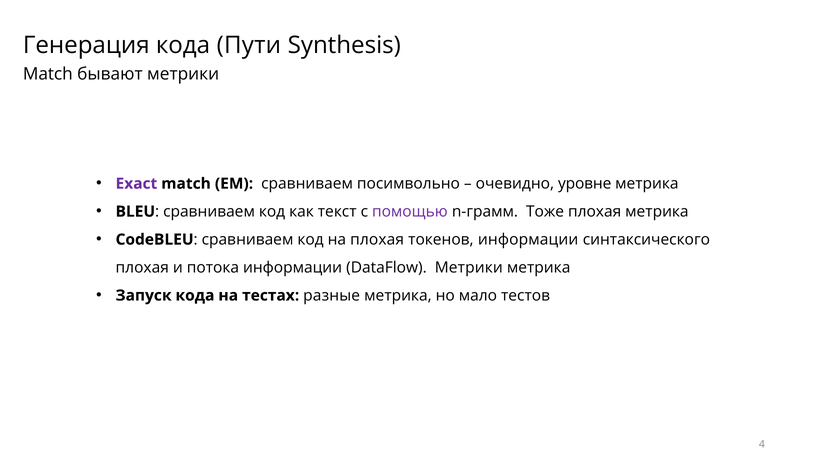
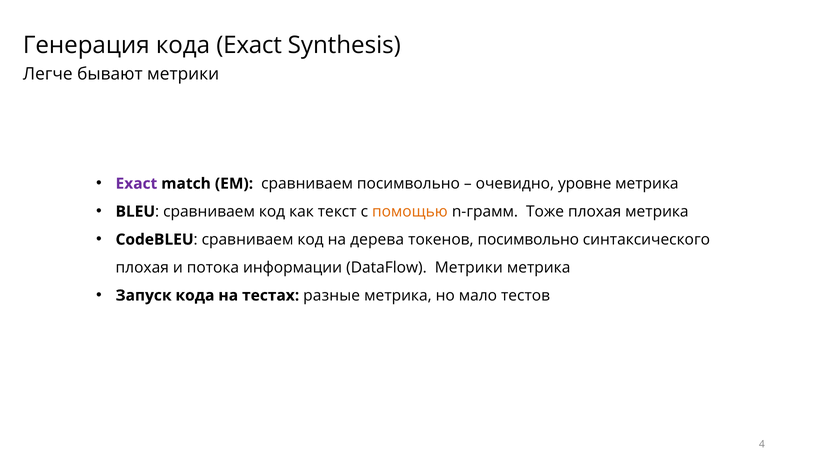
кода Пути: Пути -> Exact (249, 45)
Match: Match -> Легче (48, 74)
помощью colour: purple -> orange (410, 211)
на плохая: плохая -> дерева (377, 239)
токенов информации: информации -> посимвольно (528, 239)
